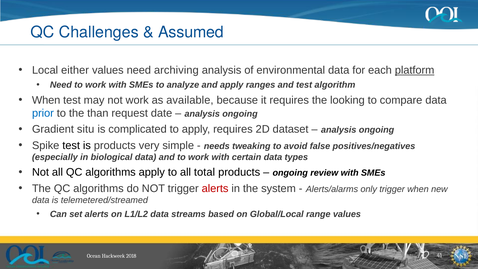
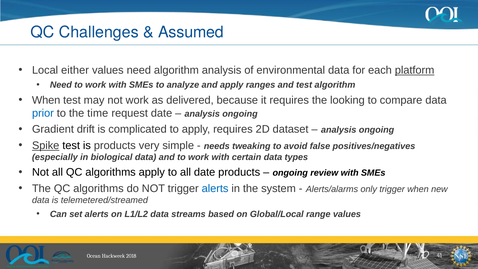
need archiving: archiving -> algorithm (176, 70)
available: available -> delivered (190, 100)
than: than -> time (98, 113)
situ: situ -> drift (86, 129)
Spike underline: none -> present (46, 145)
all total: total -> date (205, 172)
alerts colour: red -> blue (215, 188)
